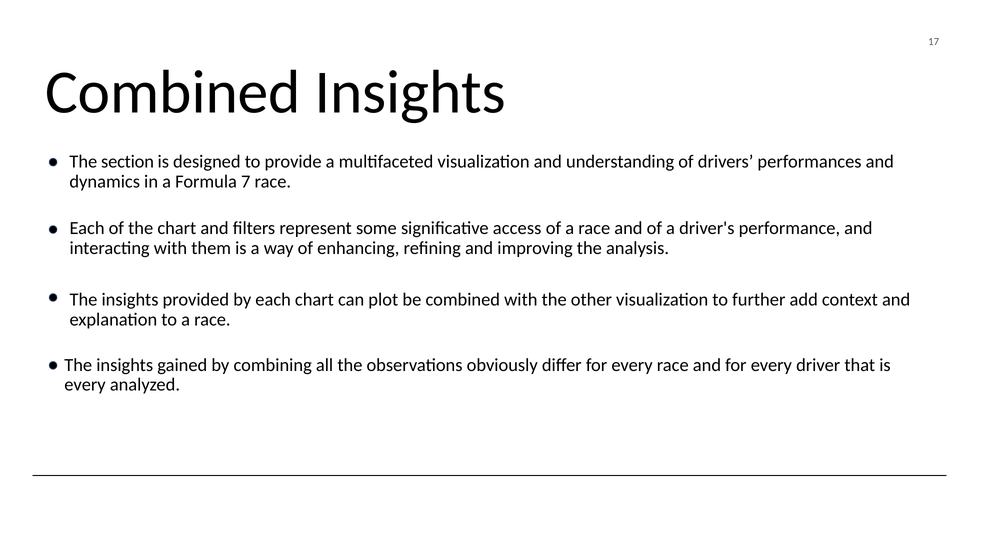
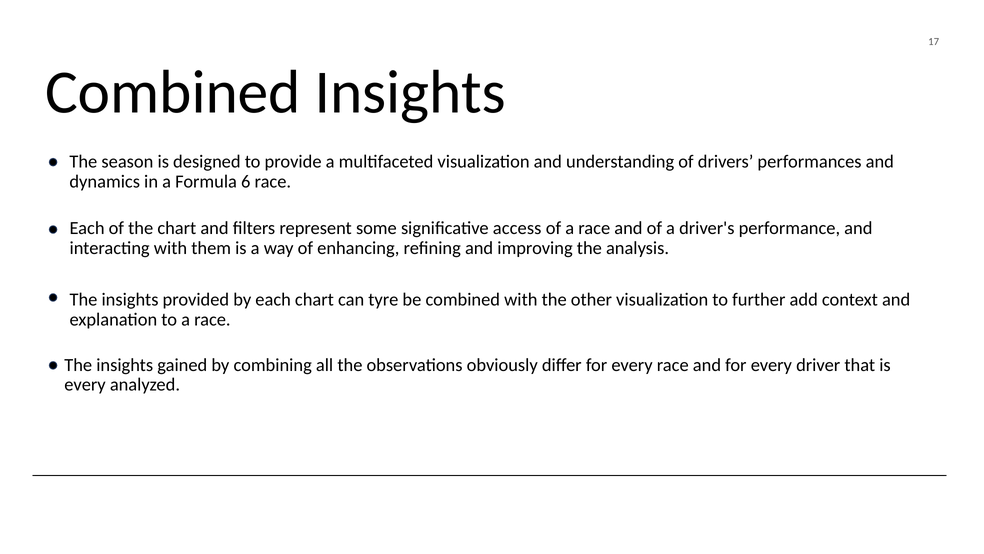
section: section -> season (127, 161)
7: 7 -> 6 (246, 181)
plot: plot -> tyre (383, 299)
